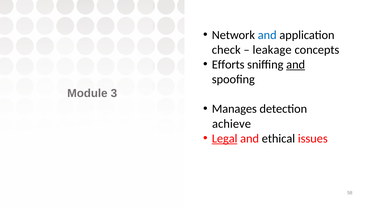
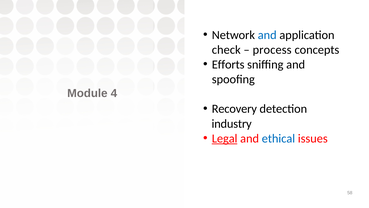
leakage: leakage -> process (272, 50)
and underline: present -> none (296, 64)
3: 3 -> 4 (114, 93)
Manages: Manages -> Recovery (234, 109)
achieve: achieve -> industry (232, 123)
ethical colour: black -> blue (278, 138)
